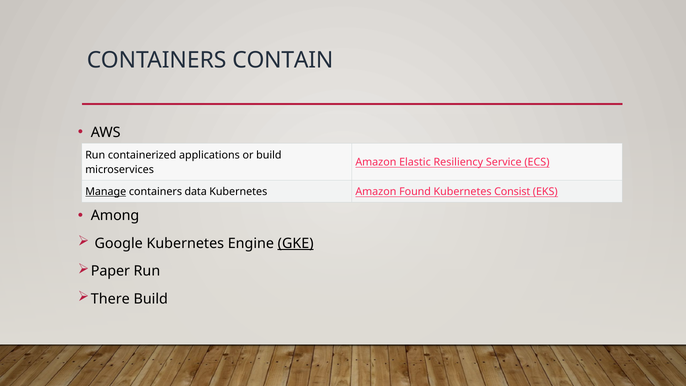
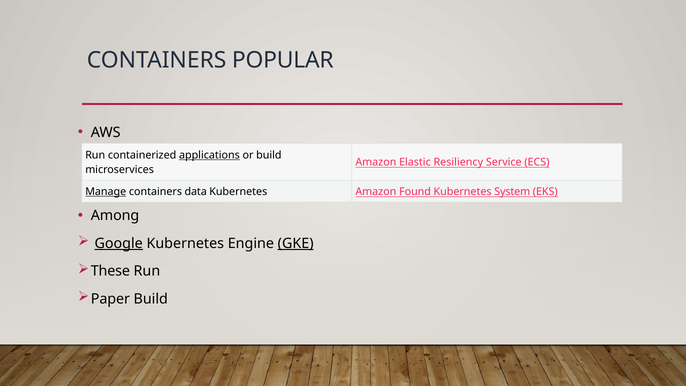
CONTAIN: CONTAIN -> POPULAR (283, 60)
applications underline: none -> present (209, 155)
Consist: Consist -> System (512, 192)
Google underline: none -> present (119, 243)
Paper: Paper -> These (110, 271)
There: There -> Paper (110, 299)
